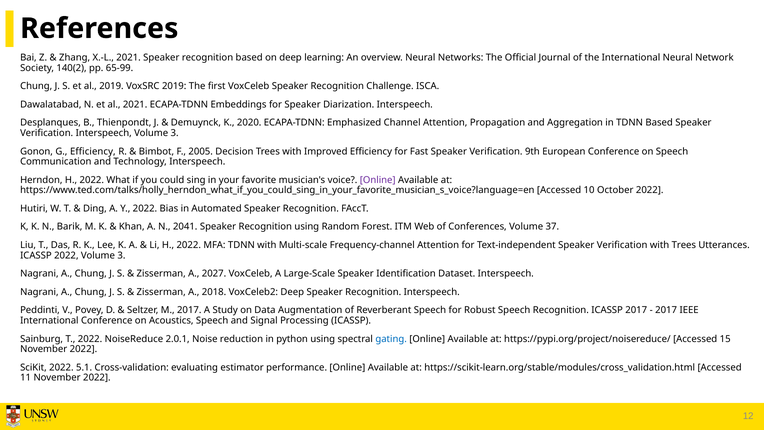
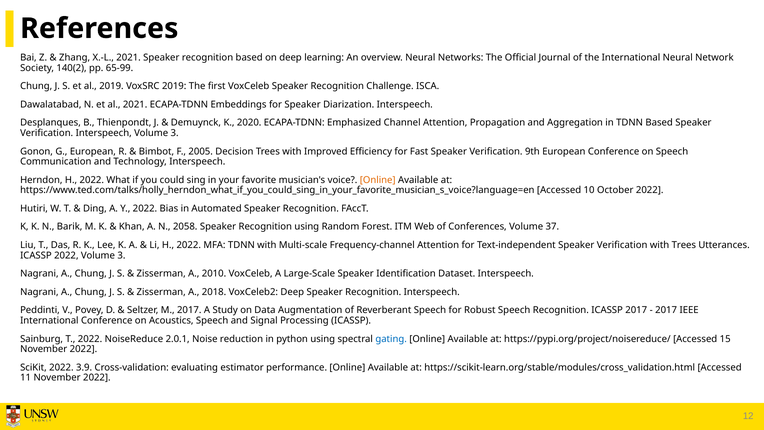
G Efficiency: Efficiency -> European (93, 151)
Online colour: purple -> orange (378, 180)
2041: 2041 -> 2058 (185, 227)
2027: 2027 -> 2010 (214, 274)
5.1: 5.1 -> 3.9 (84, 367)
